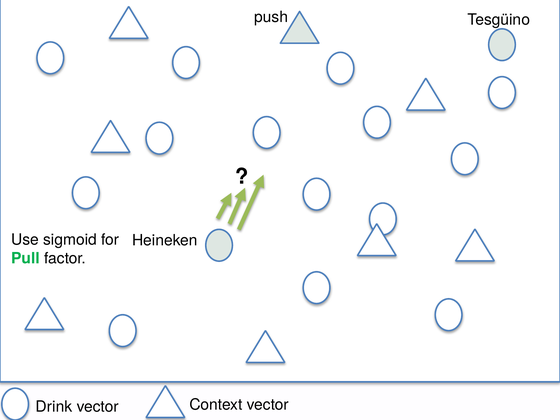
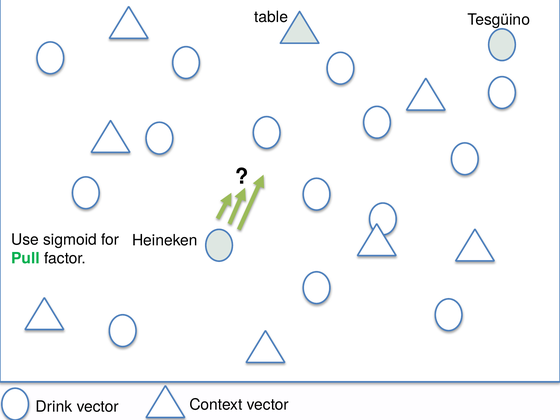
push: push -> table (271, 17)
